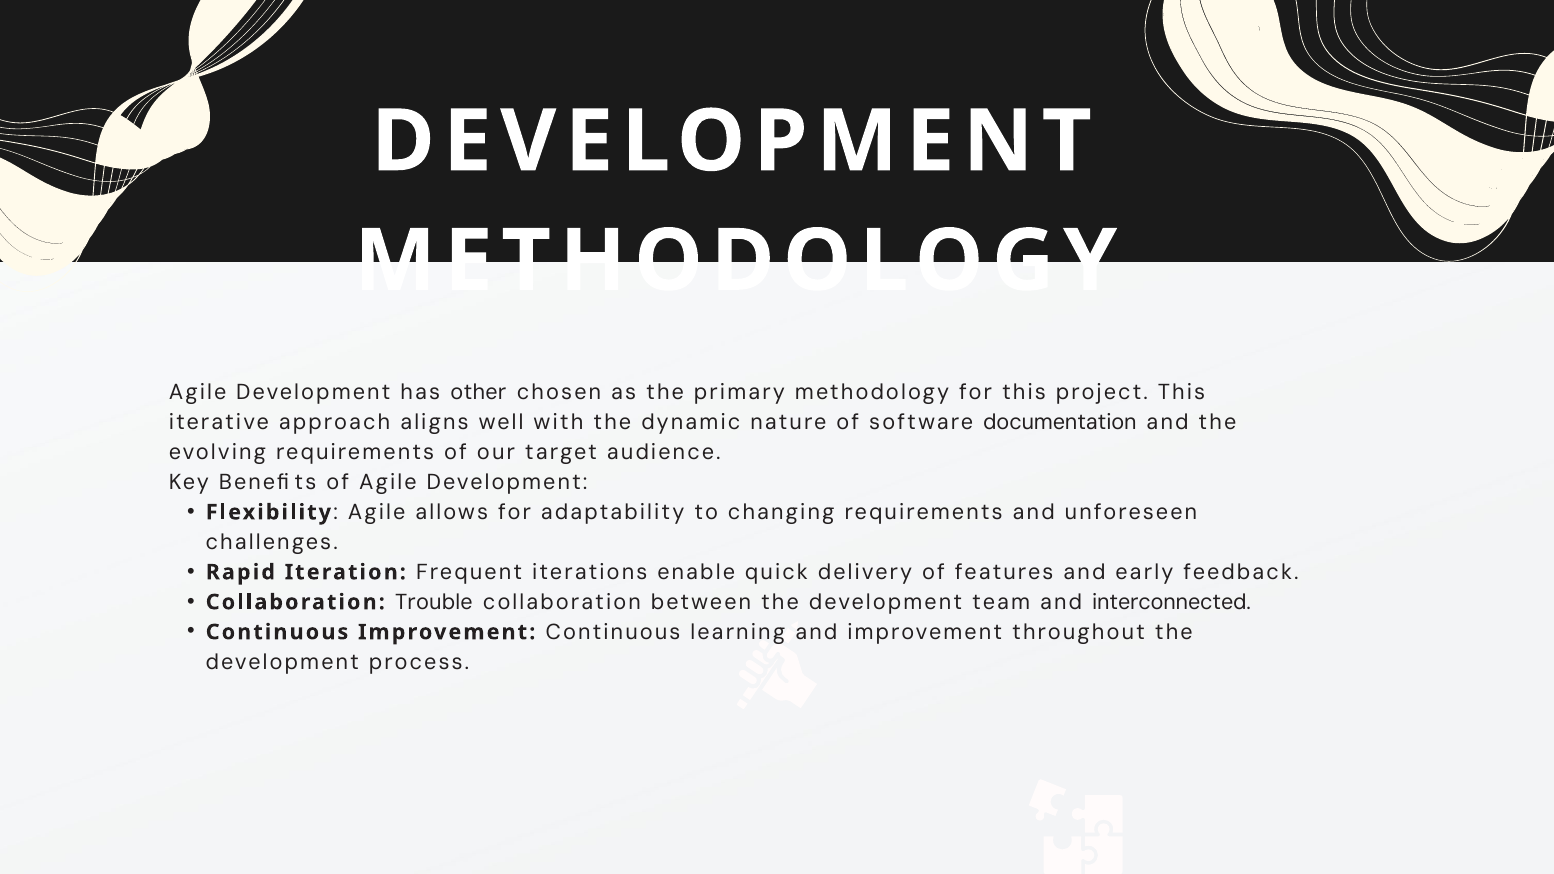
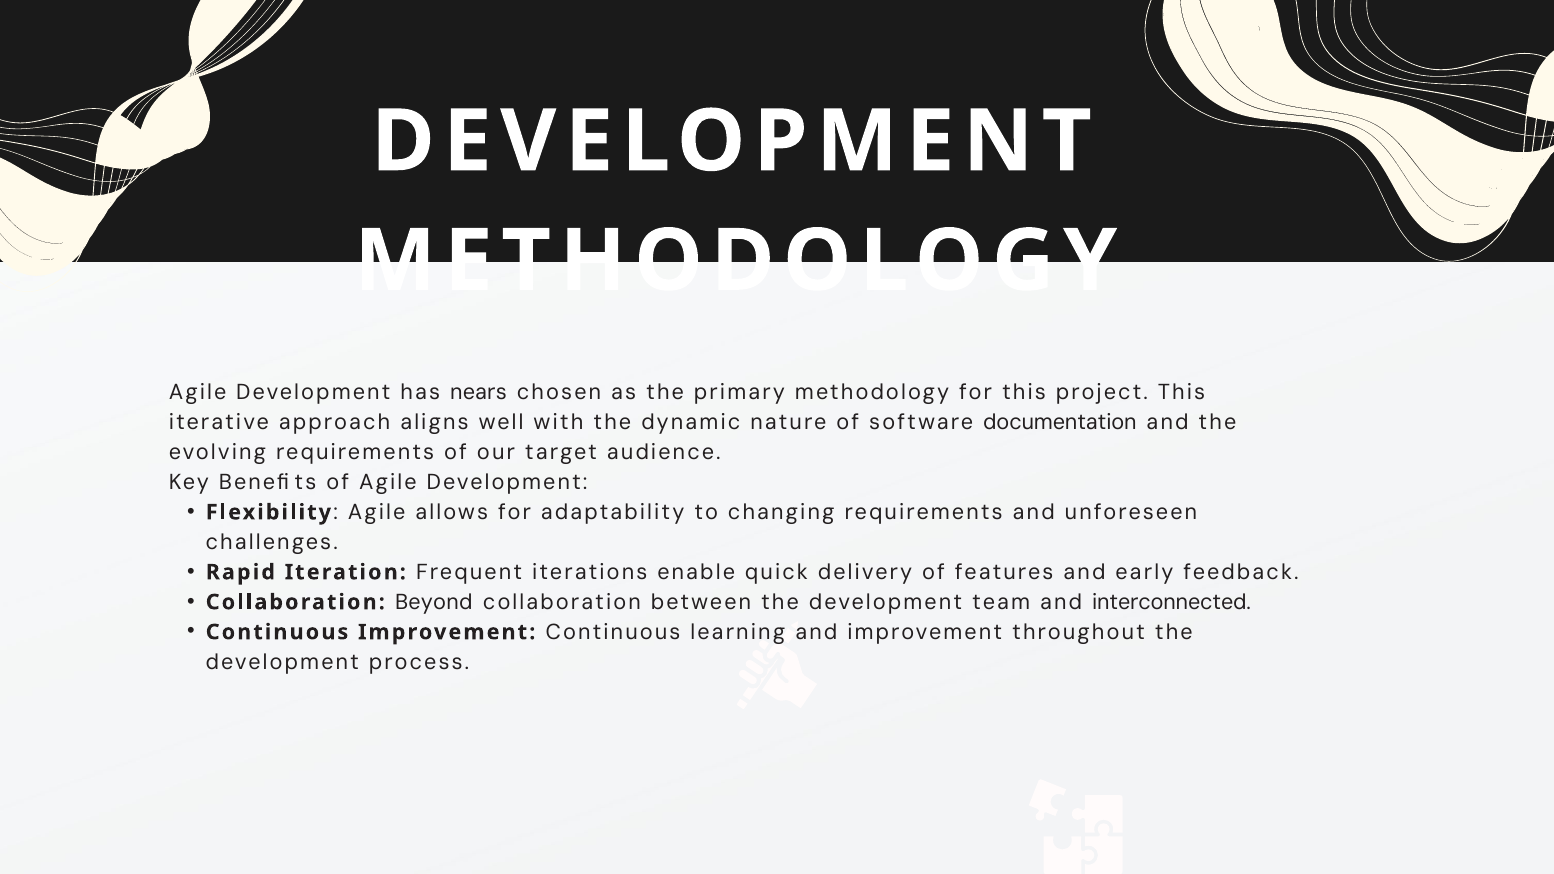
other: other -> nears (478, 393)
Trouble: Trouble -> Beyond (434, 602)
